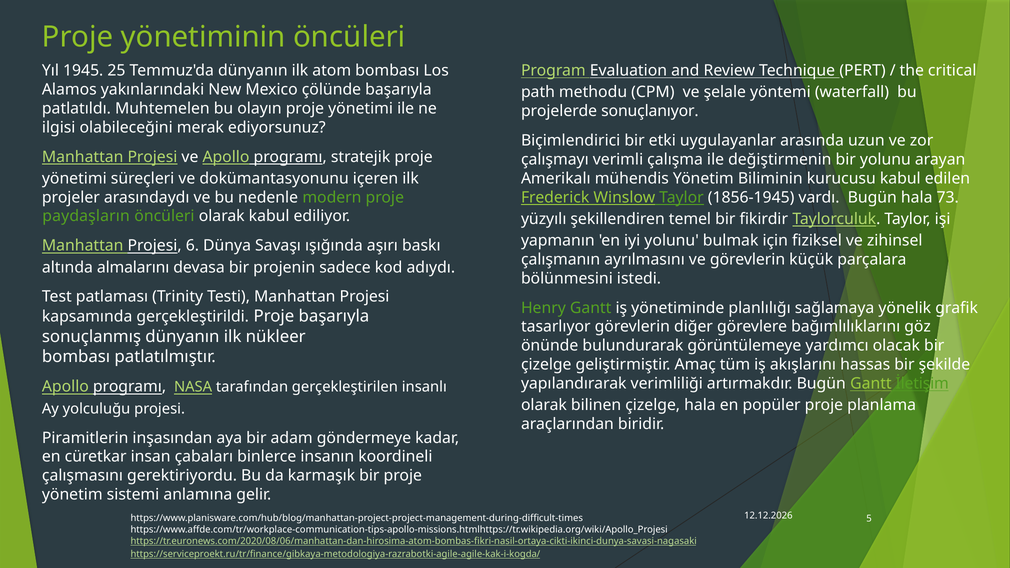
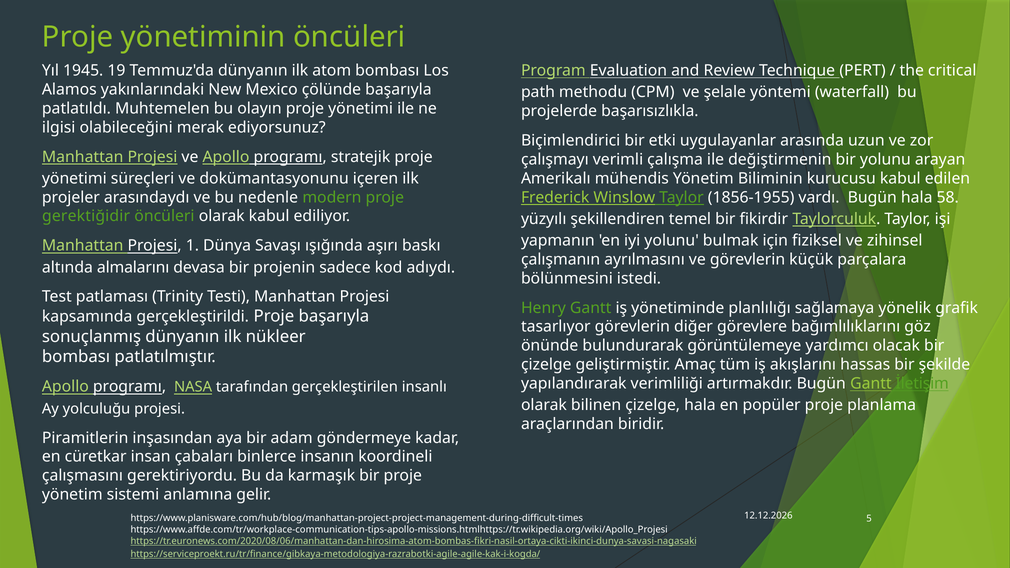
25: 25 -> 19 (116, 71)
sonuçlanıyor: sonuçlanıyor -> başarısızlıkla (650, 111)
1856-1945: 1856-1945 -> 1856-1955 (751, 197)
73: 73 -> 58 (948, 197)
paydaşların: paydaşların -> gerektiğidir (86, 216)
6: 6 -> 1 (192, 246)
